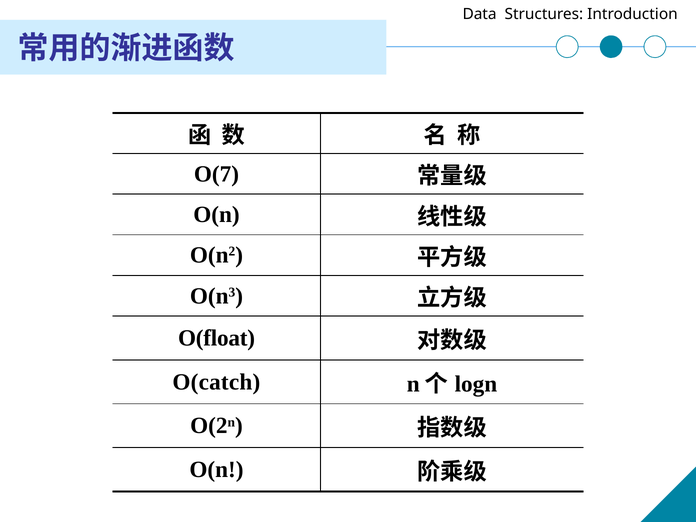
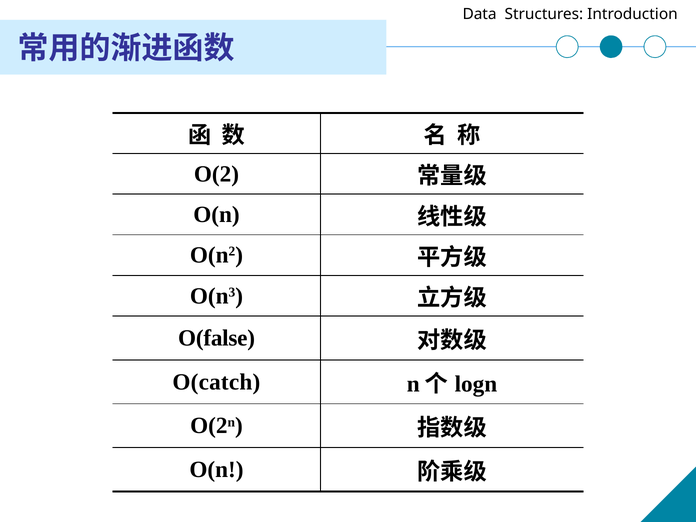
O(7: O(7 -> O(2 (216, 174)
O(float: O(float -> O(false (217, 338)
